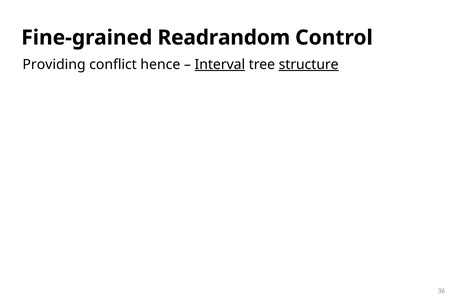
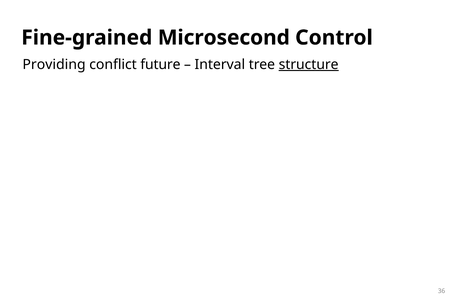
Readrandom: Readrandom -> Microsecond (224, 38)
hence: hence -> future (160, 65)
Interval underline: present -> none (220, 65)
